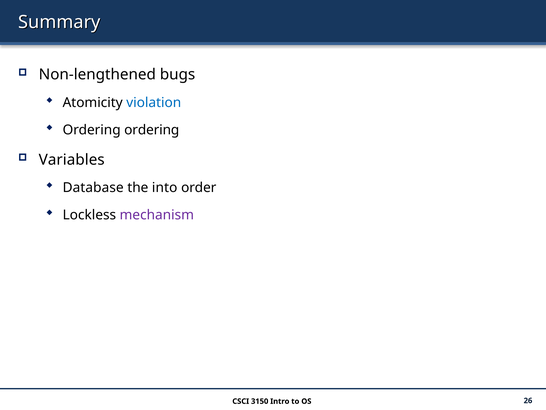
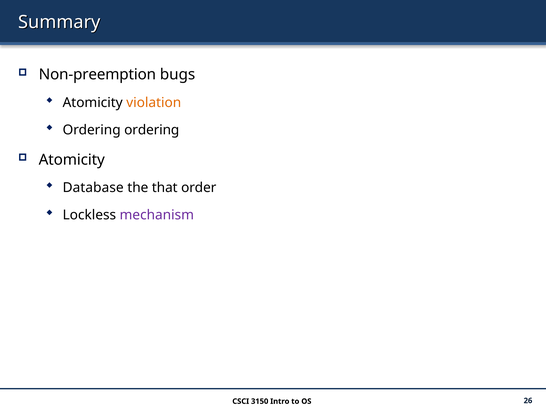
Non-lengthened: Non-lengthened -> Non-preemption (97, 75)
violation colour: blue -> orange (154, 103)
Variables: Variables -> Atomicity (72, 159)
into: into -> that (165, 188)
